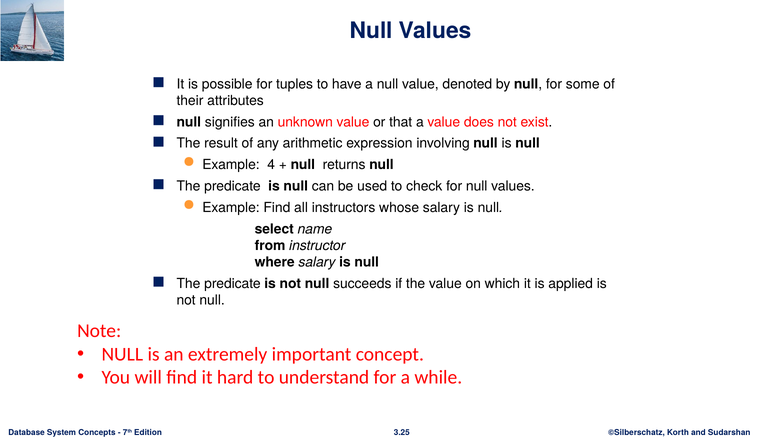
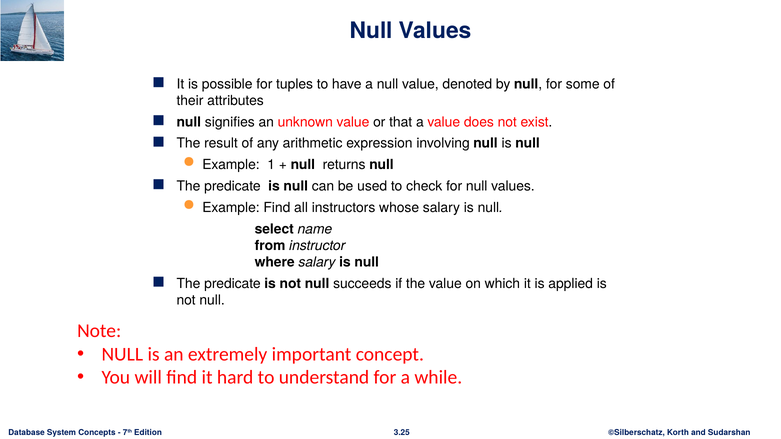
4: 4 -> 1 (271, 165)
